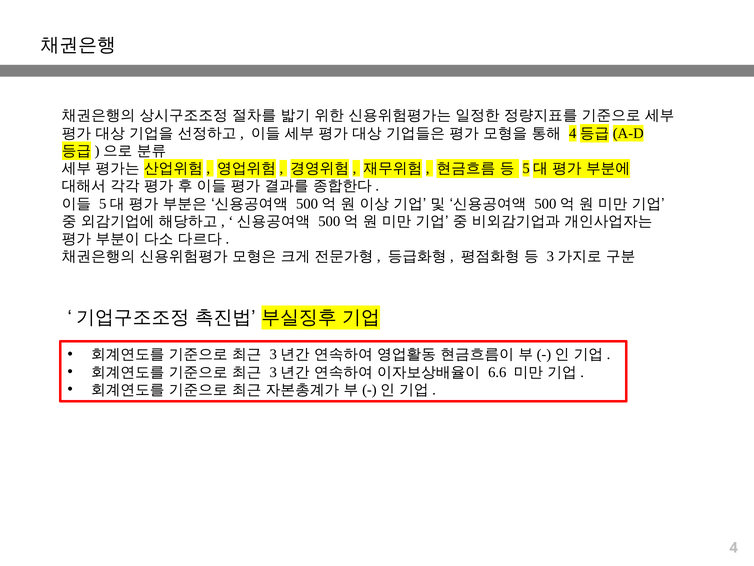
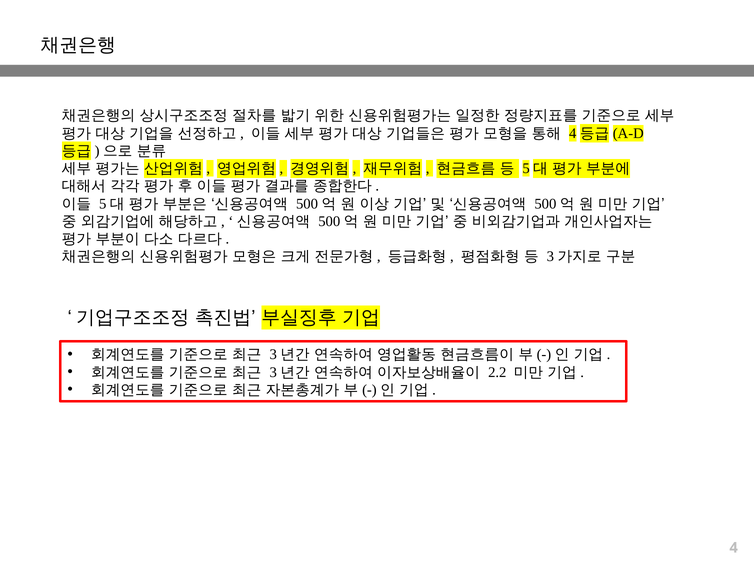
6.6: 6.6 -> 2.2 (497, 372)
